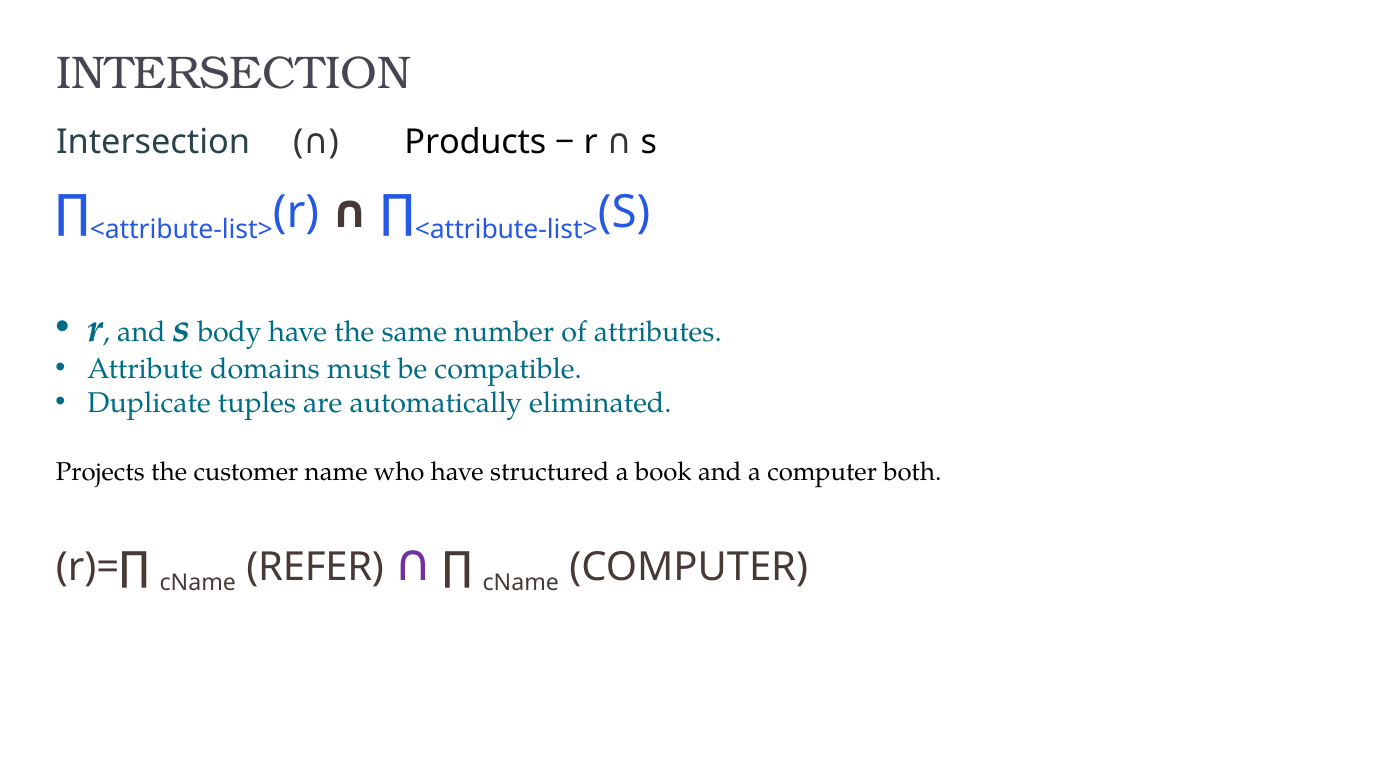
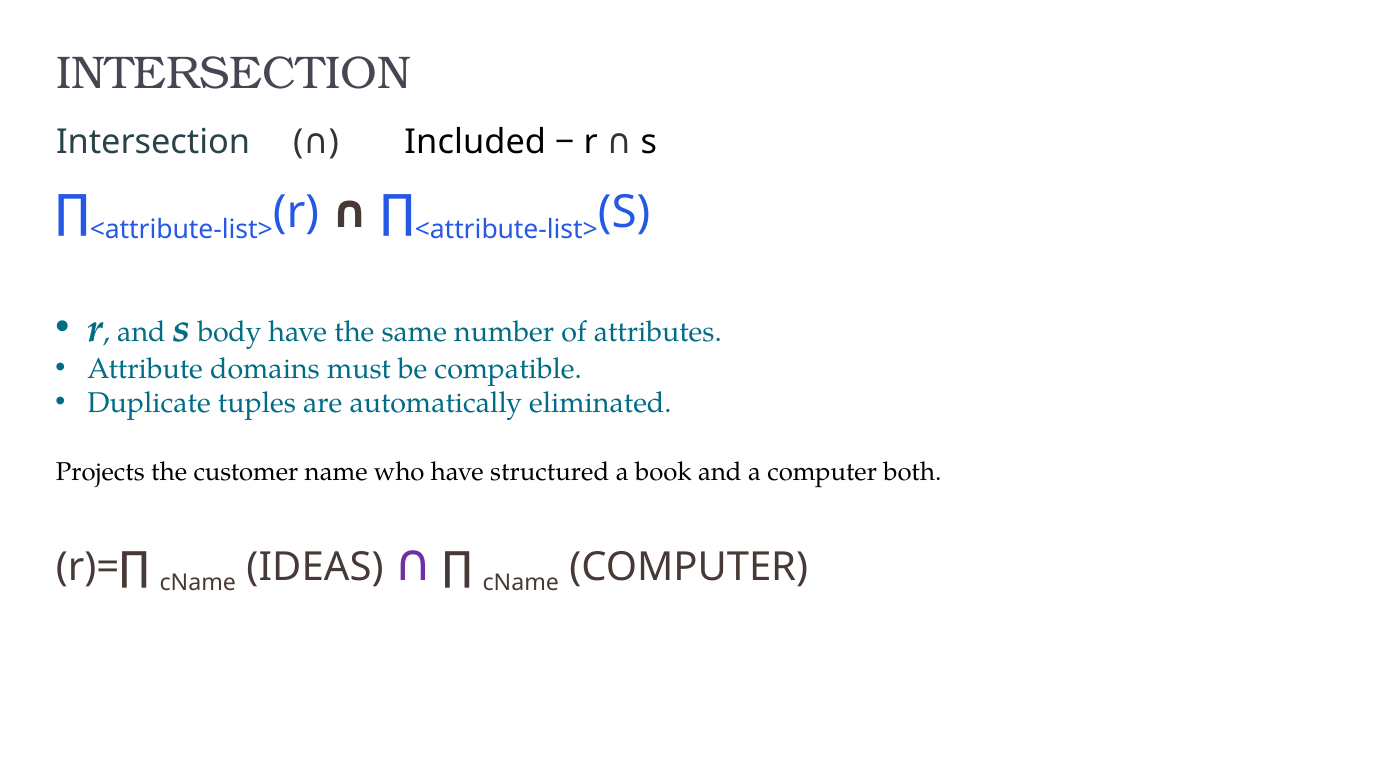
Products: Products -> Included (475, 142)
REFER: REFER -> IDEAS (315, 568)
